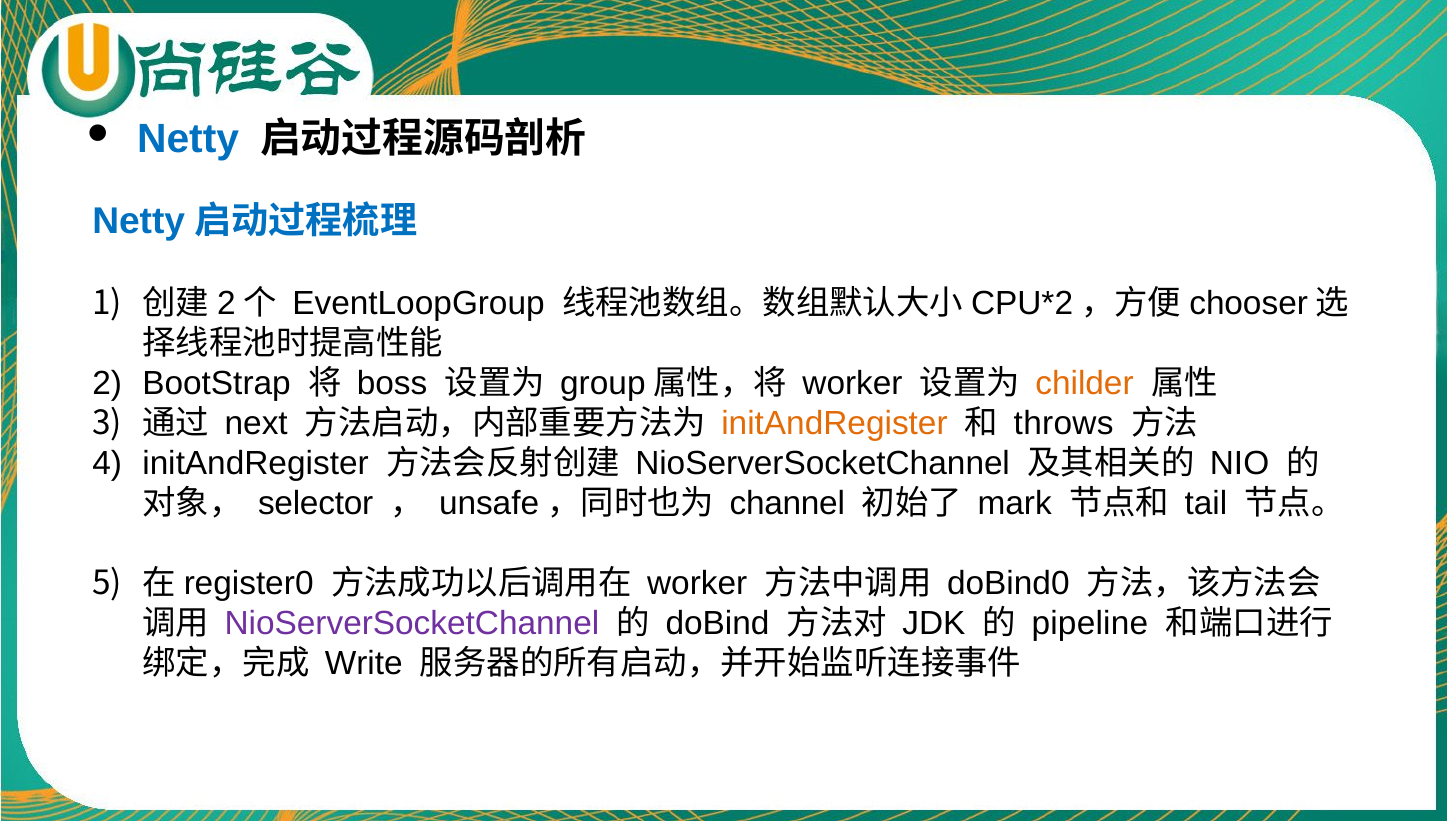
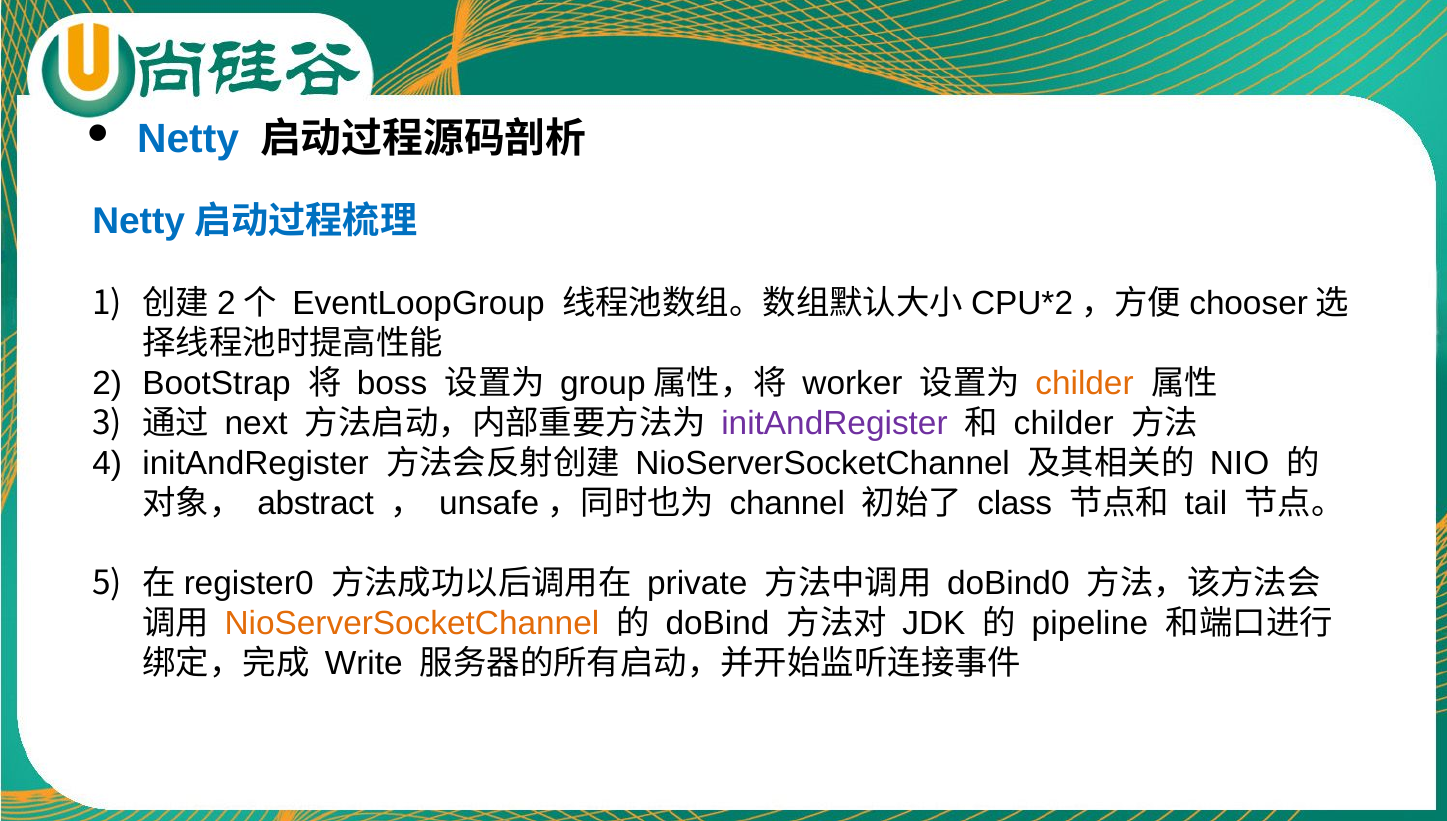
initAndRegister colour: orange -> purple (834, 423)
throws: throws -> childer (1064, 423)
selector: selector -> abstract (316, 503)
mark: mark -> class (1015, 503)
worker: worker -> private (697, 584)
NioServerSocketChannel colour: purple -> orange (412, 624)
